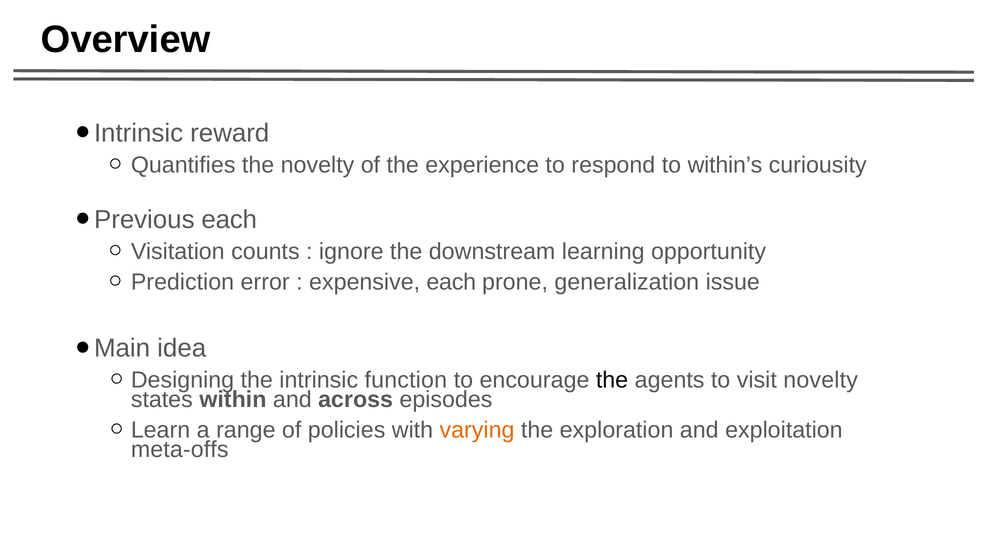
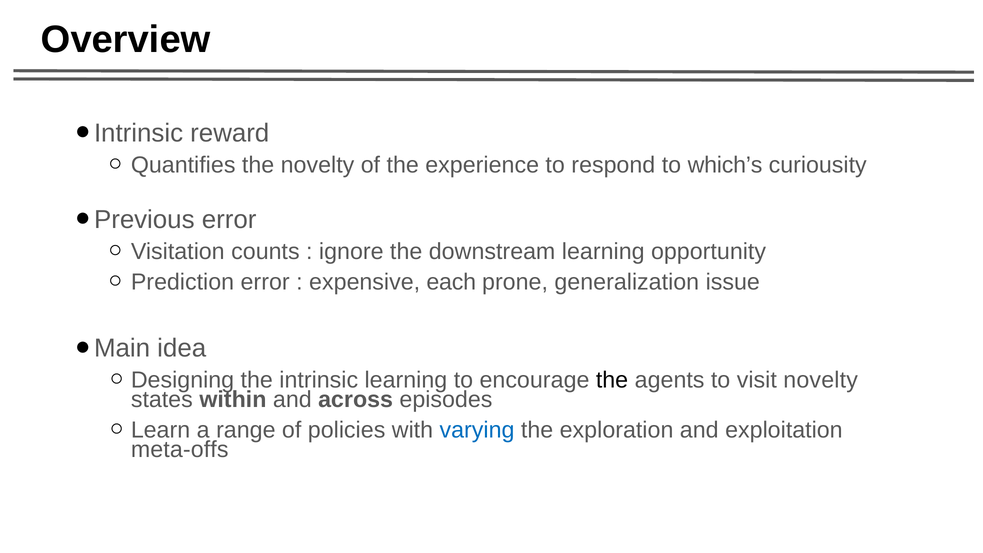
within’s: within’s -> which’s (725, 165)
each: each -> error (229, 220)
intrinsic function: function -> learning (406, 380)
varying colour: orange -> blue (477, 430)
